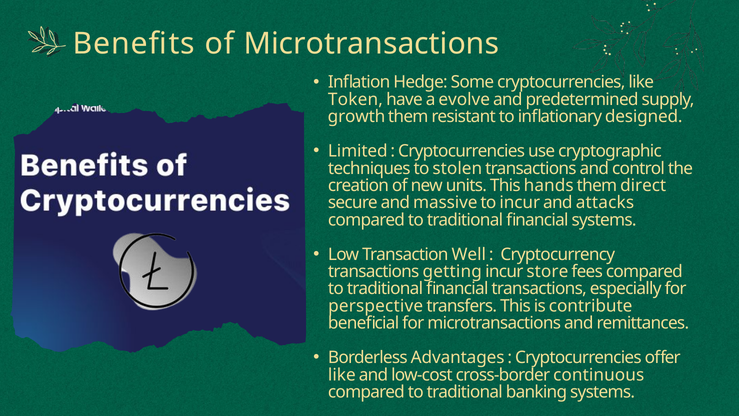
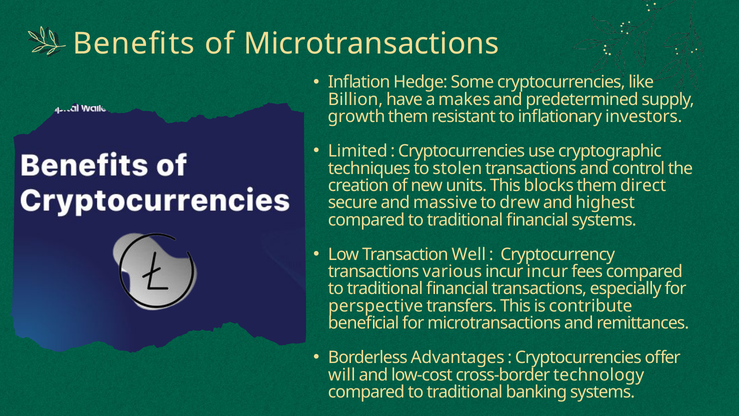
Token: Token -> Billion (356, 99)
evolve: evolve -> makes (464, 99)
designed: designed -> investors (644, 117)
hands: hands -> blocks (549, 185)
to incur: incur -> drew (520, 203)
attacks: attacks -> highest (605, 203)
getting: getting -> various (452, 271)
incur store: store -> incur (547, 271)
like: like -> will (342, 375)
continuous: continuous -> technology (599, 375)
